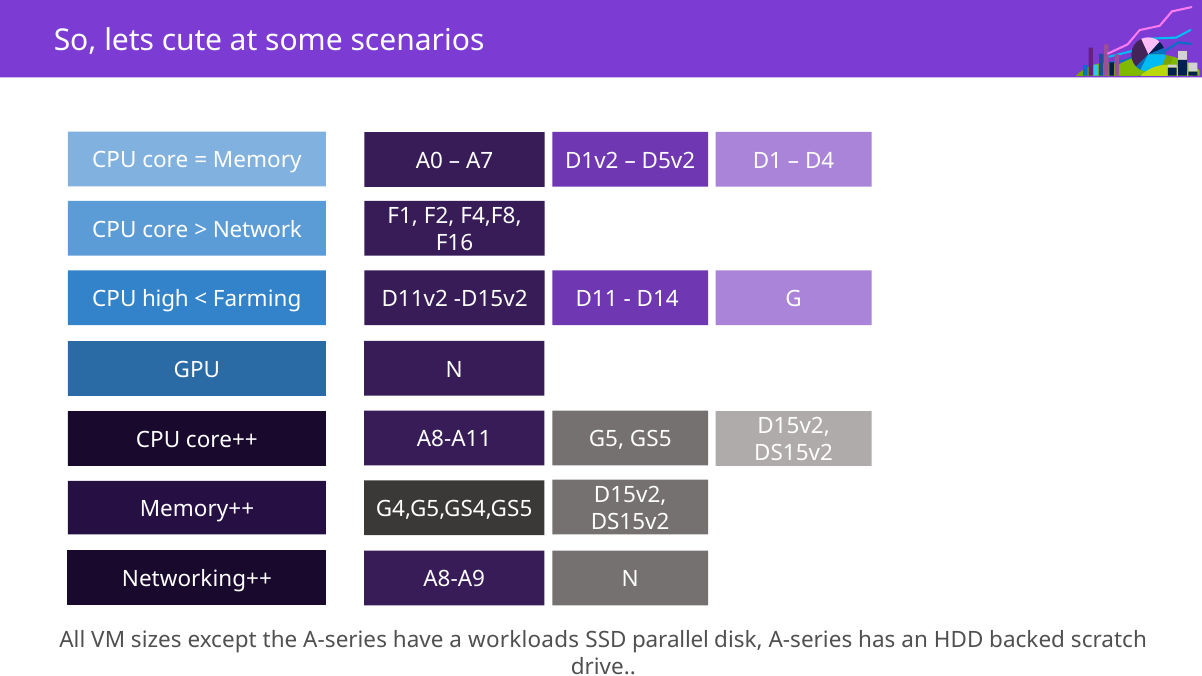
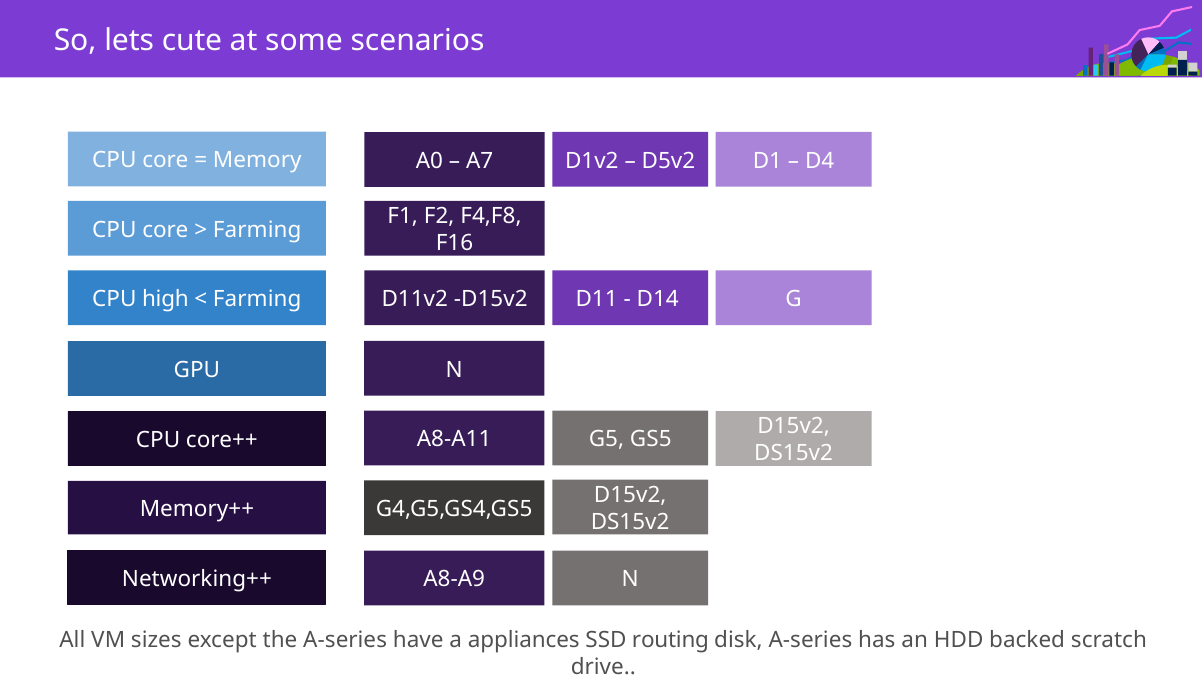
Network: Network -> Farming (257, 230)
workloads: workloads -> appliances (524, 640)
parallel: parallel -> routing (670, 640)
